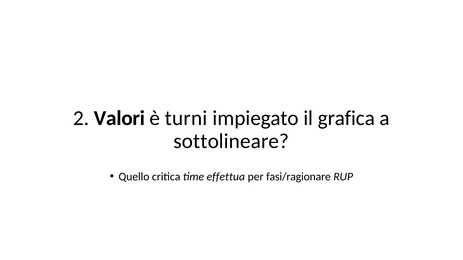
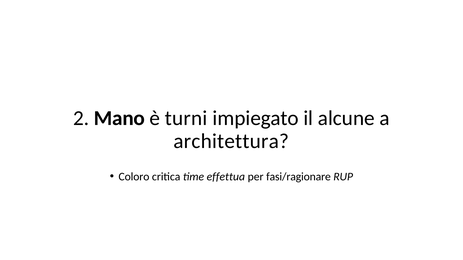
Valori: Valori -> Mano (119, 119)
grafica: grafica -> alcune (346, 119)
sottolineare: sottolineare -> architettura (231, 141)
Quello: Quello -> Coloro (134, 177)
